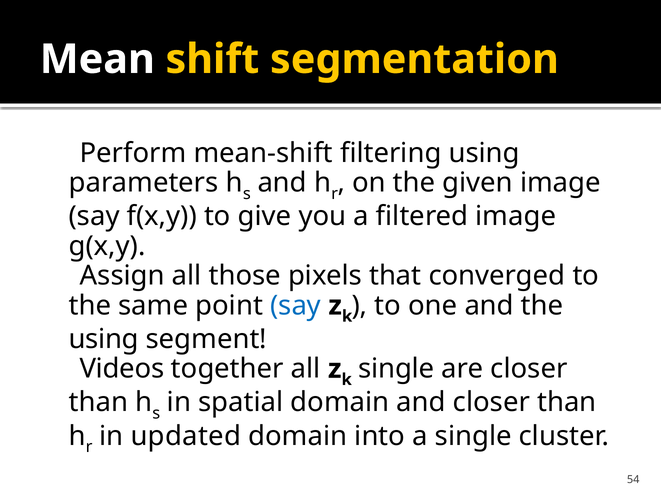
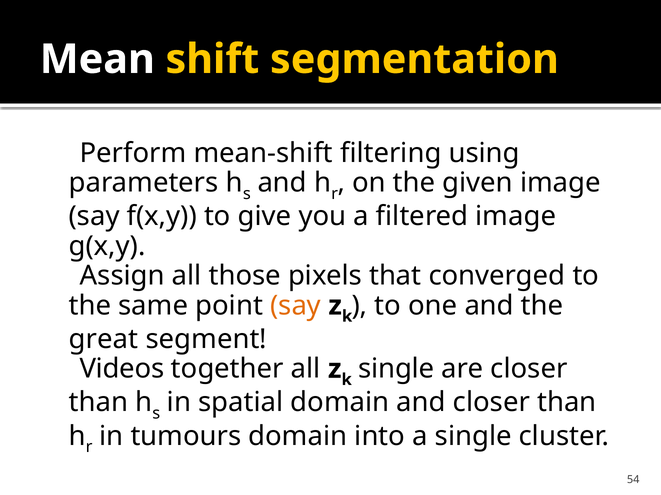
say colour: blue -> orange (296, 306)
using: using -> great (104, 340)
updated: updated -> tumours (186, 437)
